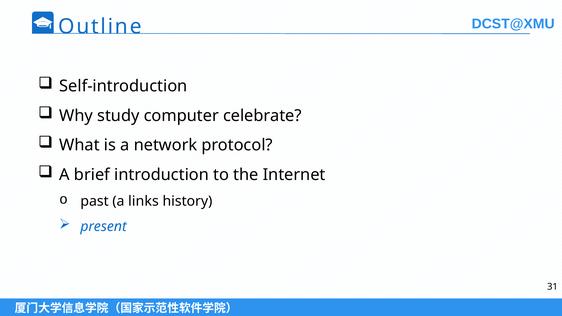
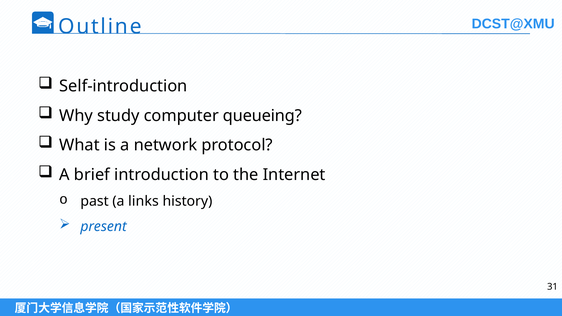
celebrate: celebrate -> queueing (262, 116)
